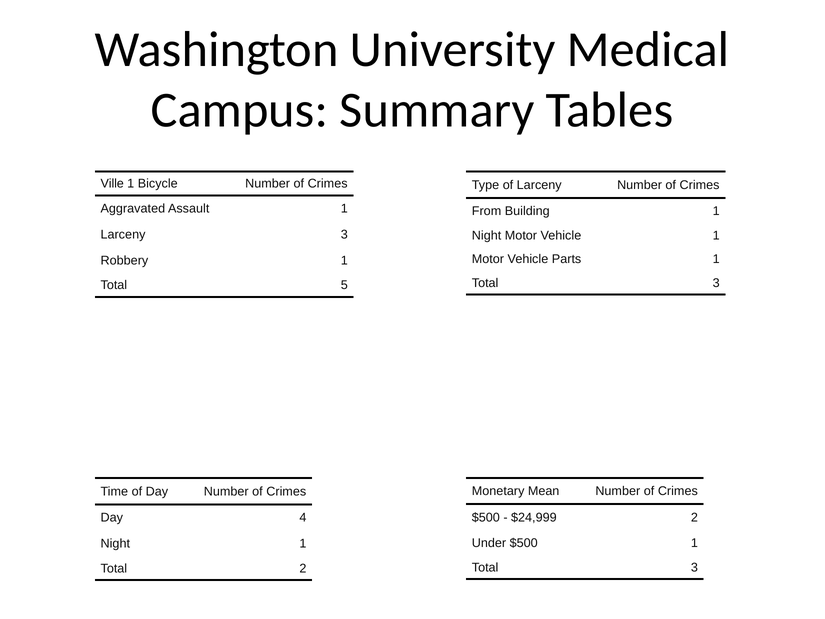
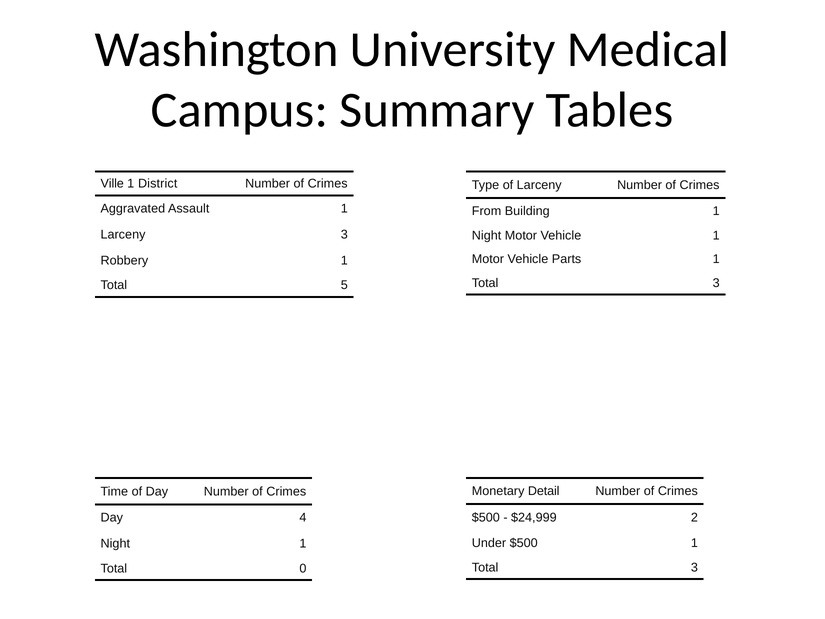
Bicycle: Bicycle -> District (158, 184)
Mean: Mean -> Detail (544, 491)
Total 2: 2 -> 0 (303, 568)
